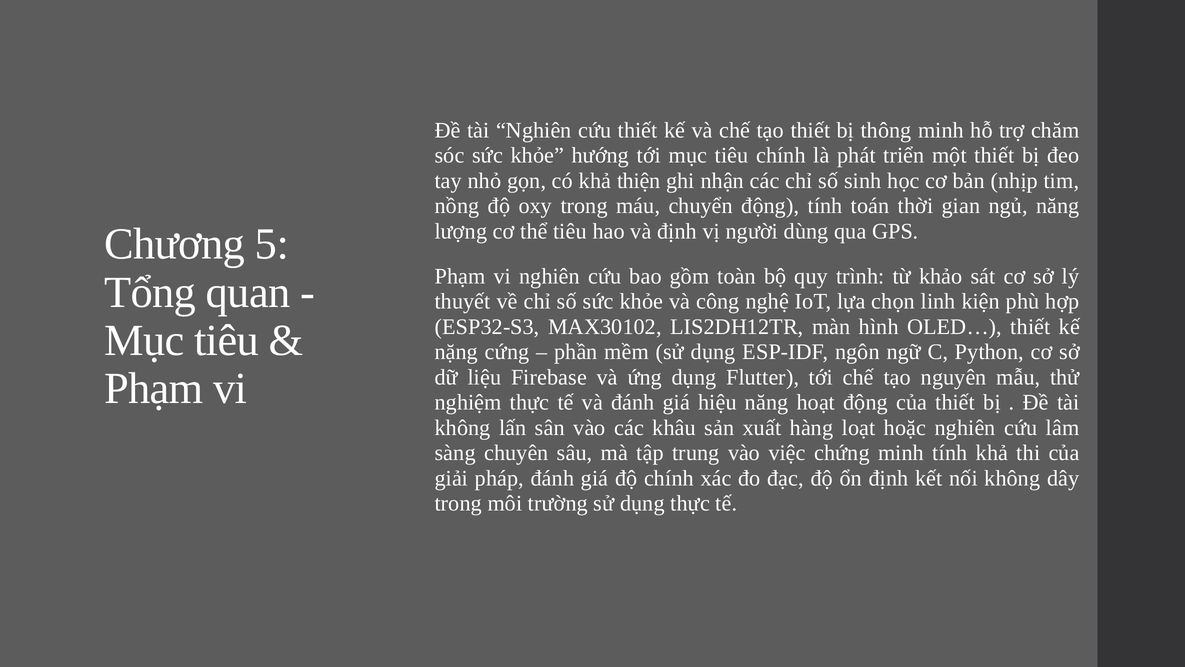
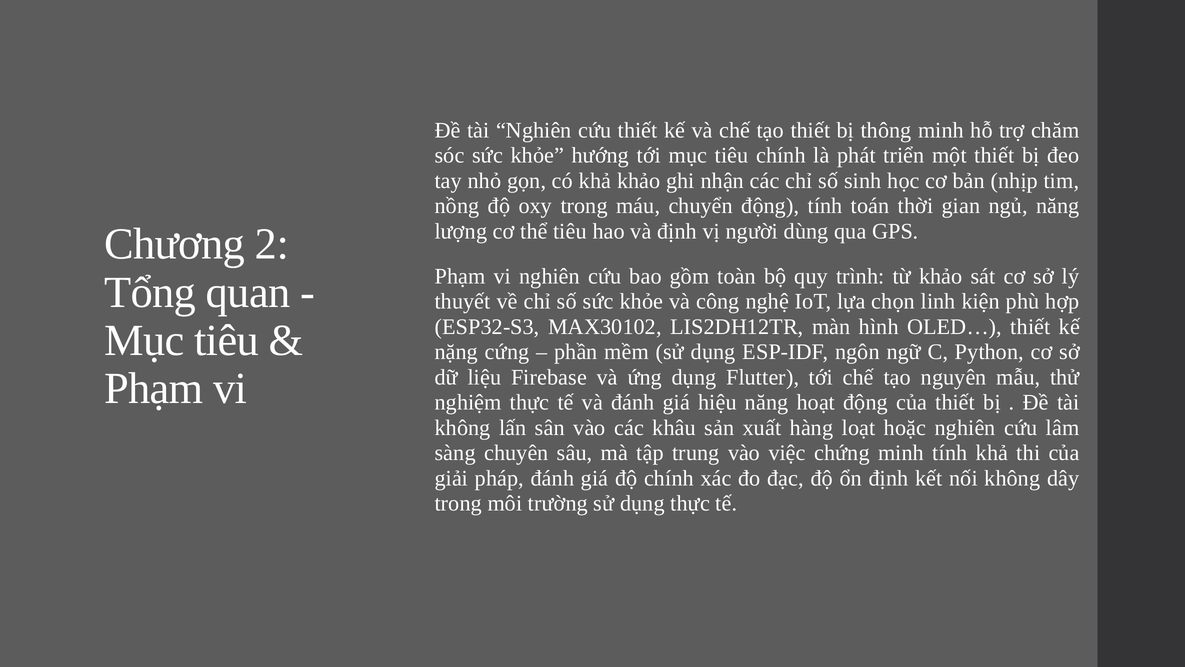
khả thiện: thiện -> khảo (639, 181)
5: 5 -> 2 (272, 244)
